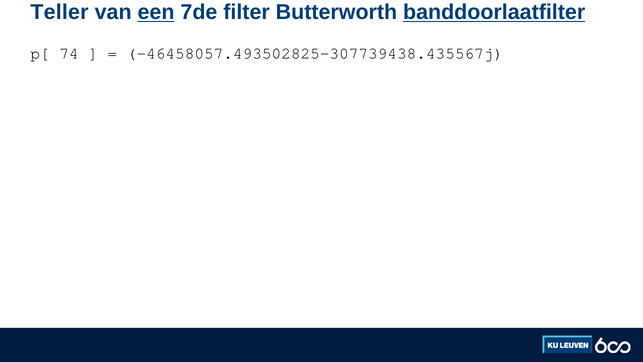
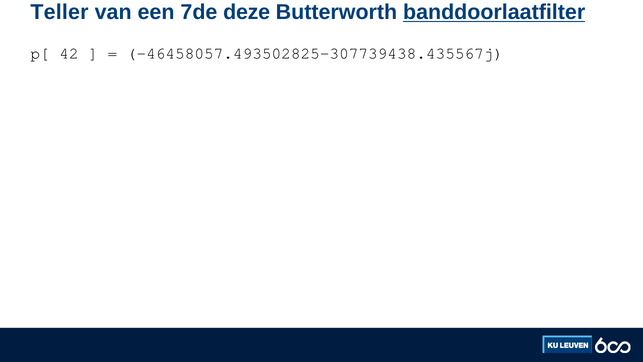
een underline: present -> none (156, 12)
filter: filter -> deze (247, 12)
74: 74 -> 42 (69, 53)
